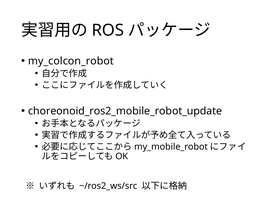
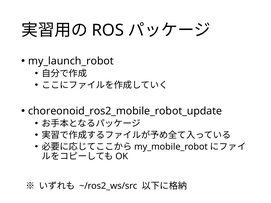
my_colcon_robot: my_colcon_robot -> my_launch_robot (71, 61)
